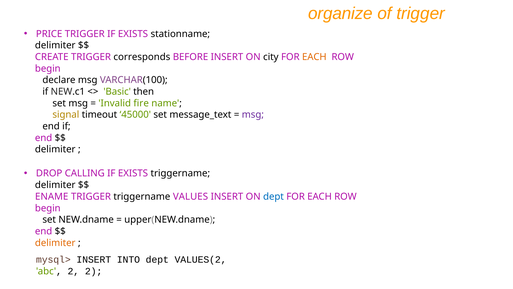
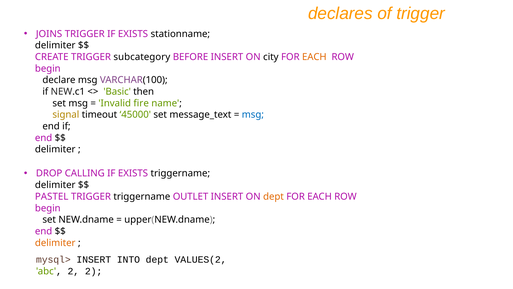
organize: organize -> declares (340, 13)
PRICE: PRICE -> JOINS (49, 34)
corresponds: corresponds -> subcategory (142, 57)
msg colour: purple -> blue (253, 115)
ENAME: ENAME -> PASTEL (52, 196)
VALUES: VALUES -> OUTLET (191, 196)
dept colour: blue -> orange (274, 196)
